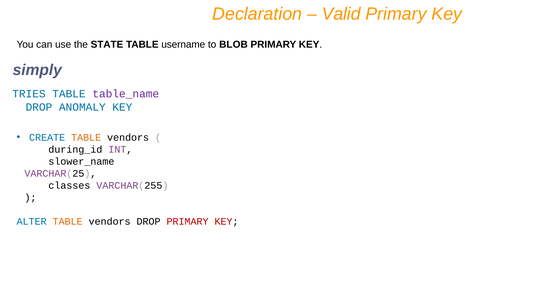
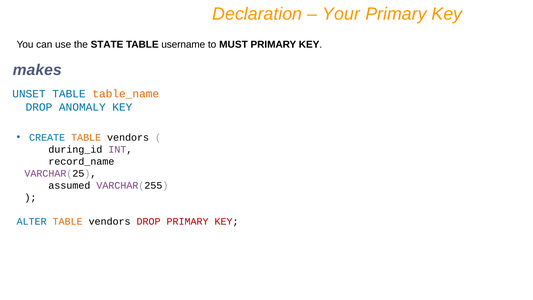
Valid: Valid -> Your (341, 14)
BLOB: BLOB -> MUST (233, 44)
simply: simply -> makes (37, 70)
TRIES: TRIES -> UNSET (29, 94)
table_name colour: purple -> orange (126, 94)
slower_name: slower_name -> record_name (81, 161)
classes: classes -> assumed (69, 185)
DROP colour: black -> red (149, 222)
